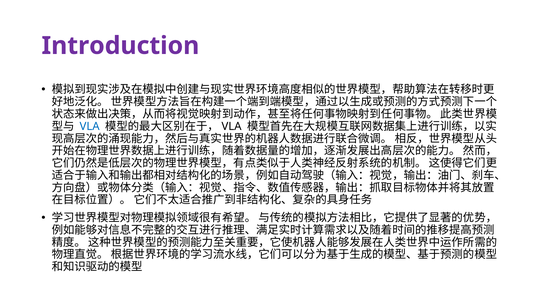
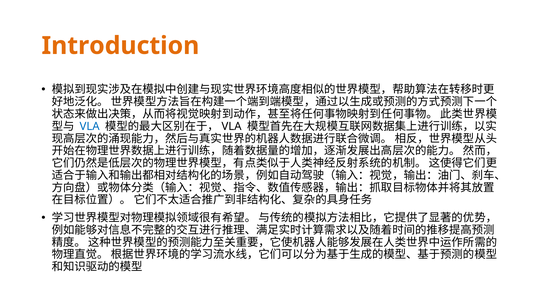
Introduction colour: purple -> orange (120, 46)
